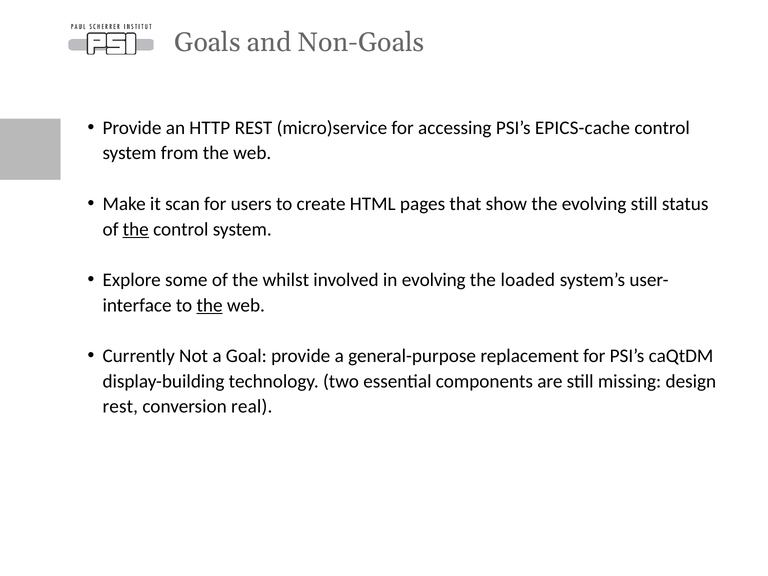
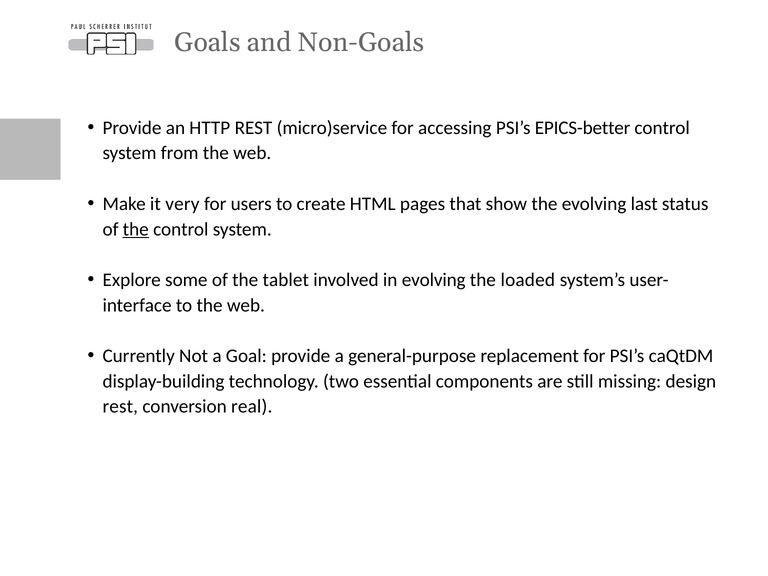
EPICS-cache: EPICS-cache -> EPICS-better (583, 128)
scan: scan -> very (182, 204)
evolving still: still -> last (644, 204)
whilst: whilst -> tablet (286, 280)
the underline: present -> none (210, 305)
